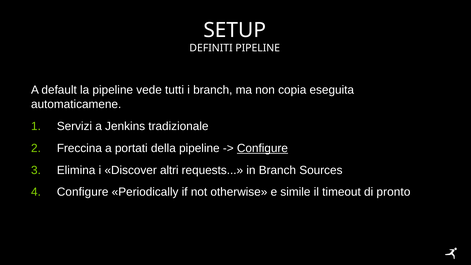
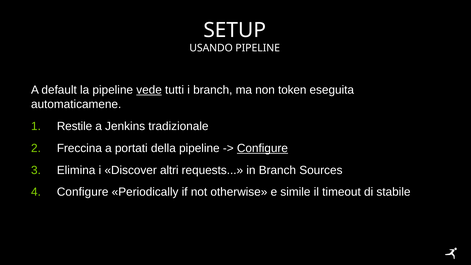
DEFINITI: DEFINITI -> USANDO (211, 48)
vede underline: none -> present (149, 90)
copia: copia -> token (292, 90)
Servizi: Servizi -> Restile (75, 126)
pronto: pronto -> stabile (393, 192)
